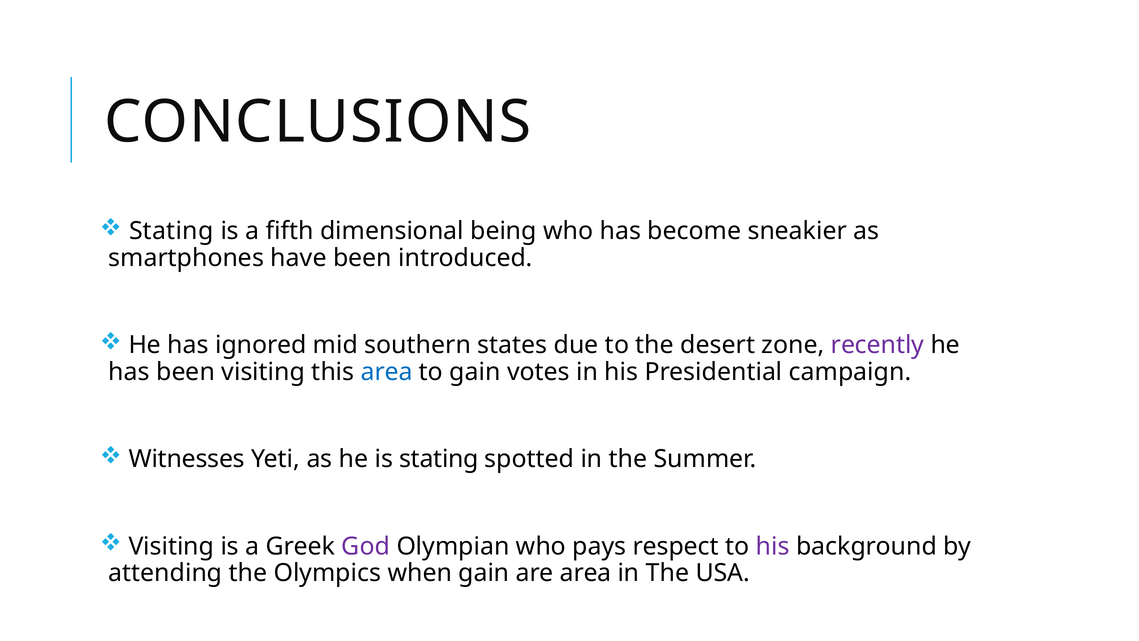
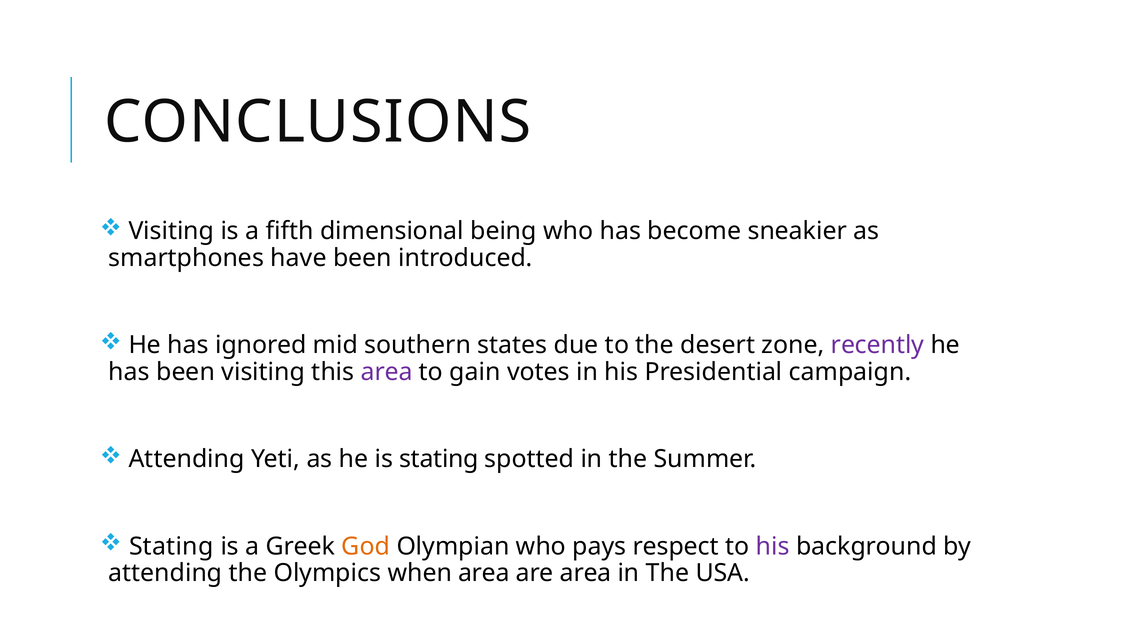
Stating: Stating -> Visiting (171, 231)
area colour: blue -> purple (387, 372)
Witnesses: Witnesses -> Attending (187, 459)
Visiting: Visiting -> Stating (171, 546)
God colour: purple -> orange (366, 546)
when gain: gain -> area (484, 573)
